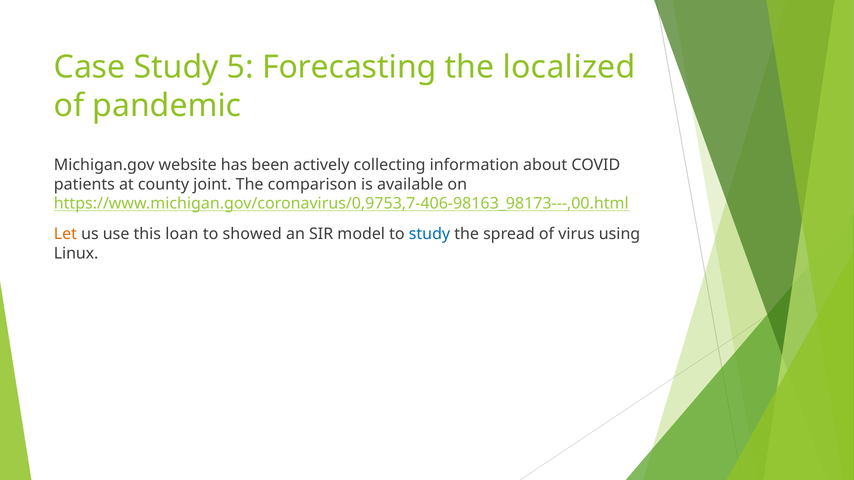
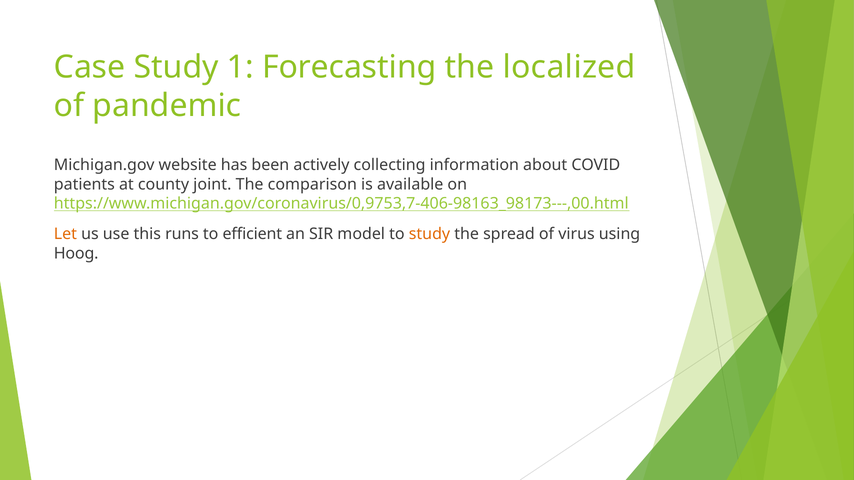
5: 5 -> 1 (240, 67)
loan: loan -> runs (182, 234)
showed: showed -> efficient (252, 234)
study colour: blue -> orange (429, 234)
Linux: Linux -> Hoog (76, 254)
